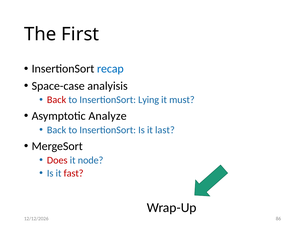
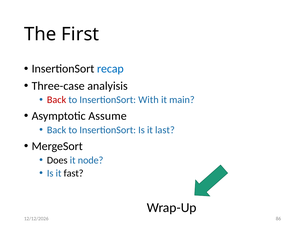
Space-case: Space-case -> Three-case (58, 86)
Lying: Lying -> With (148, 100)
must: must -> main (182, 100)
Analyze: Analyze -> Assume (108, 116)
Does colour: red -> black (57, 160)
fast colour: red -> black (74, 173)
